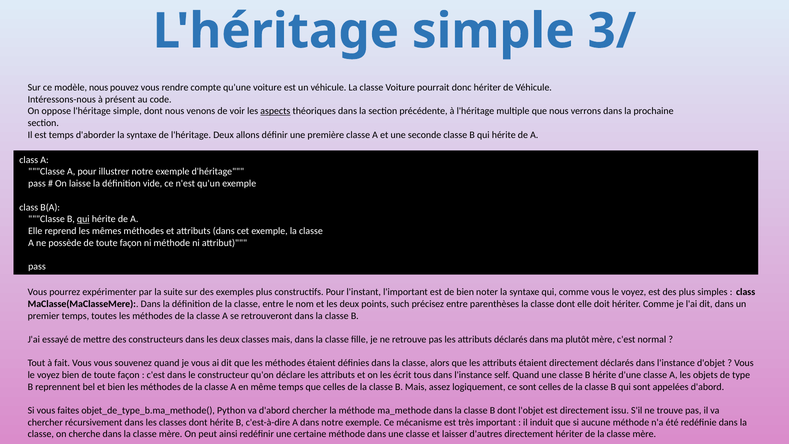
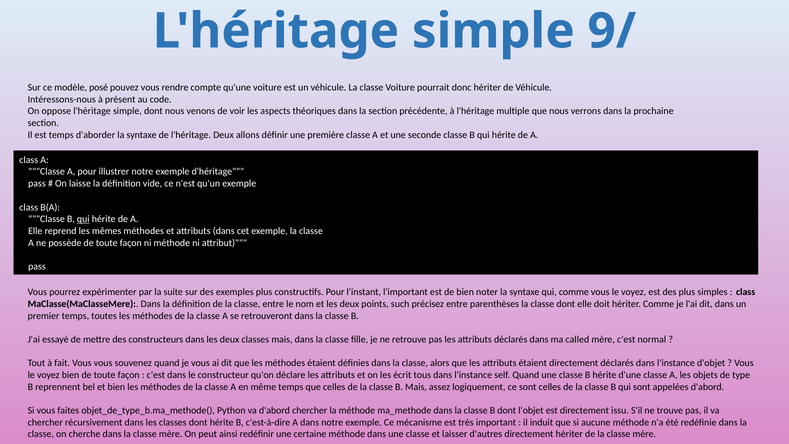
3/: 3/ -> 9/ (612, 31)
modèle nous: nous -> posé (99, 87)
aspects underline: present -> none (275, 111)
plutôt: plutôt -> called (577, 339)
